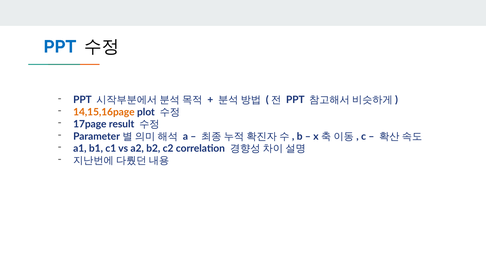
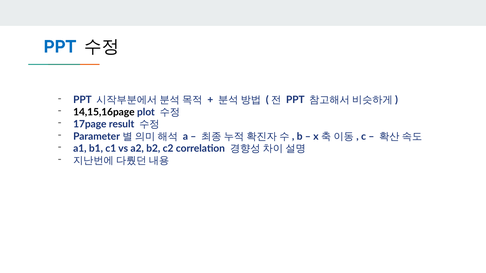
14,15,16page colour: orange -> black (104, 112)
